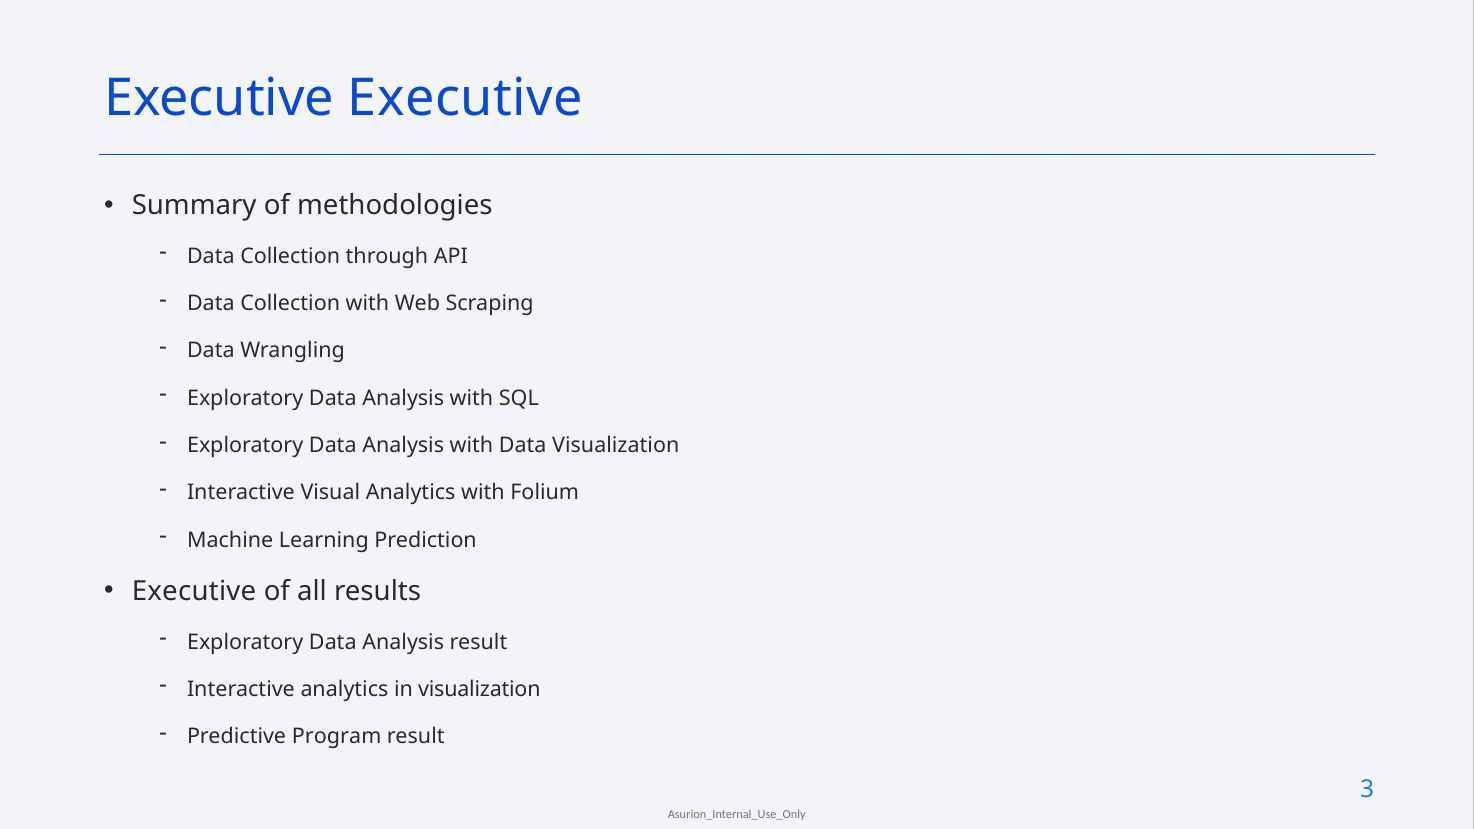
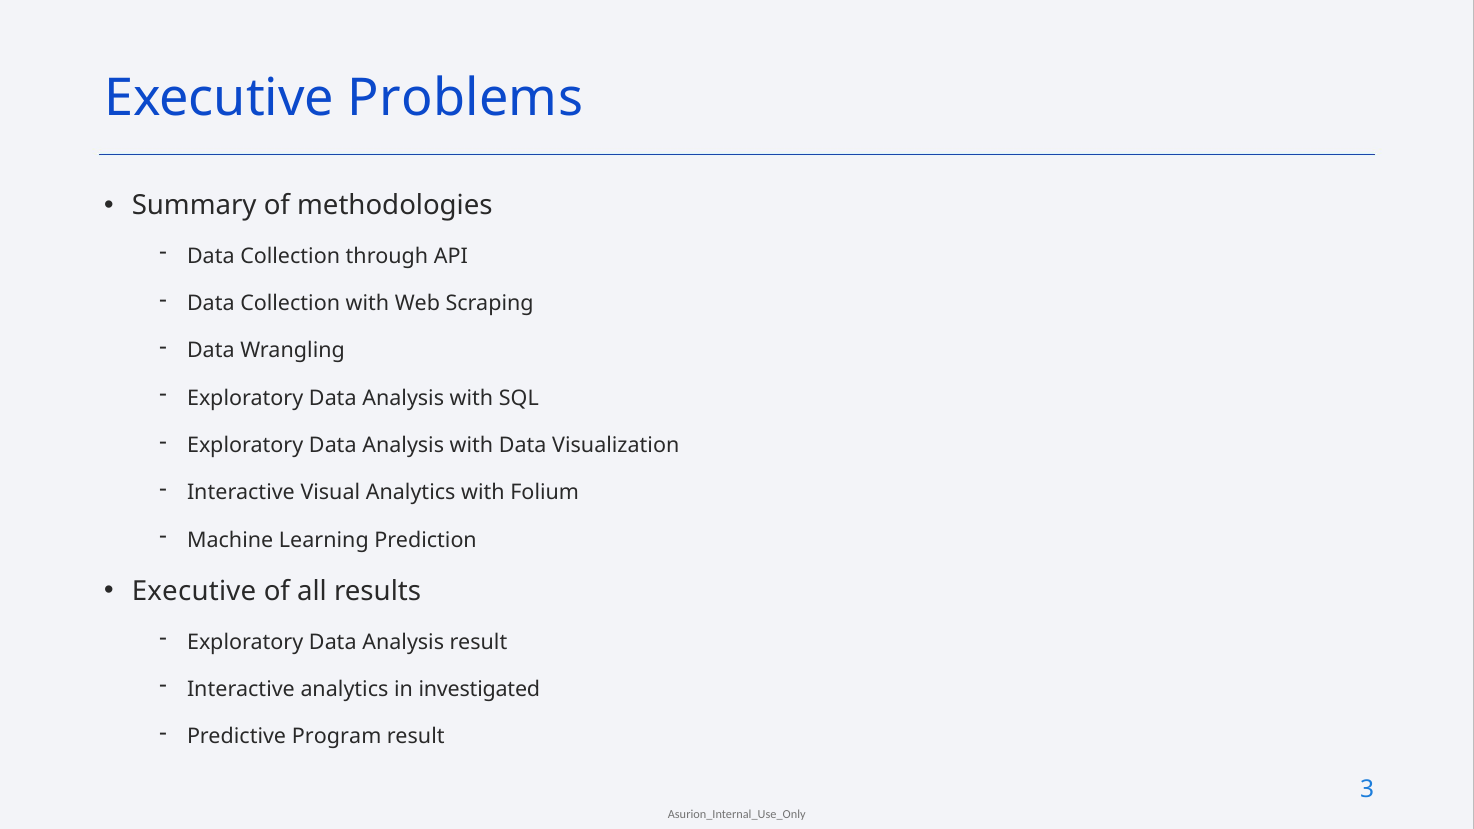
Executive Executive: Executive -> Problems (465, 98)
in visualization: visualization -> investigated (479, 689)
